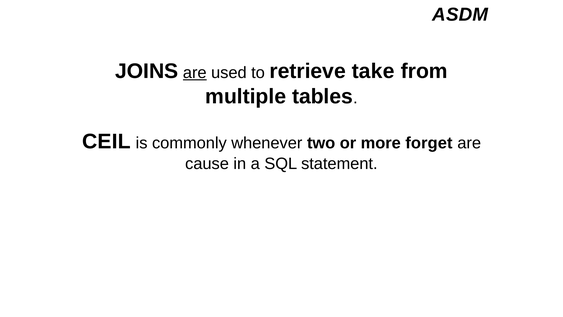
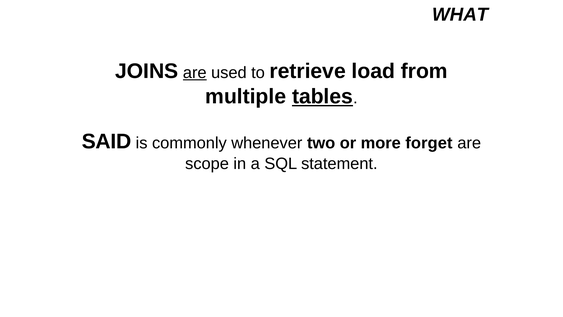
ASDM: ASDM -> WHAT (460, 15)
take: take -> load (373, 71)
tables underline: none -> present (322, 96)
CEIL: CEIL -> SAID (107, 142)
cause: cause -> scope (207, 164)
